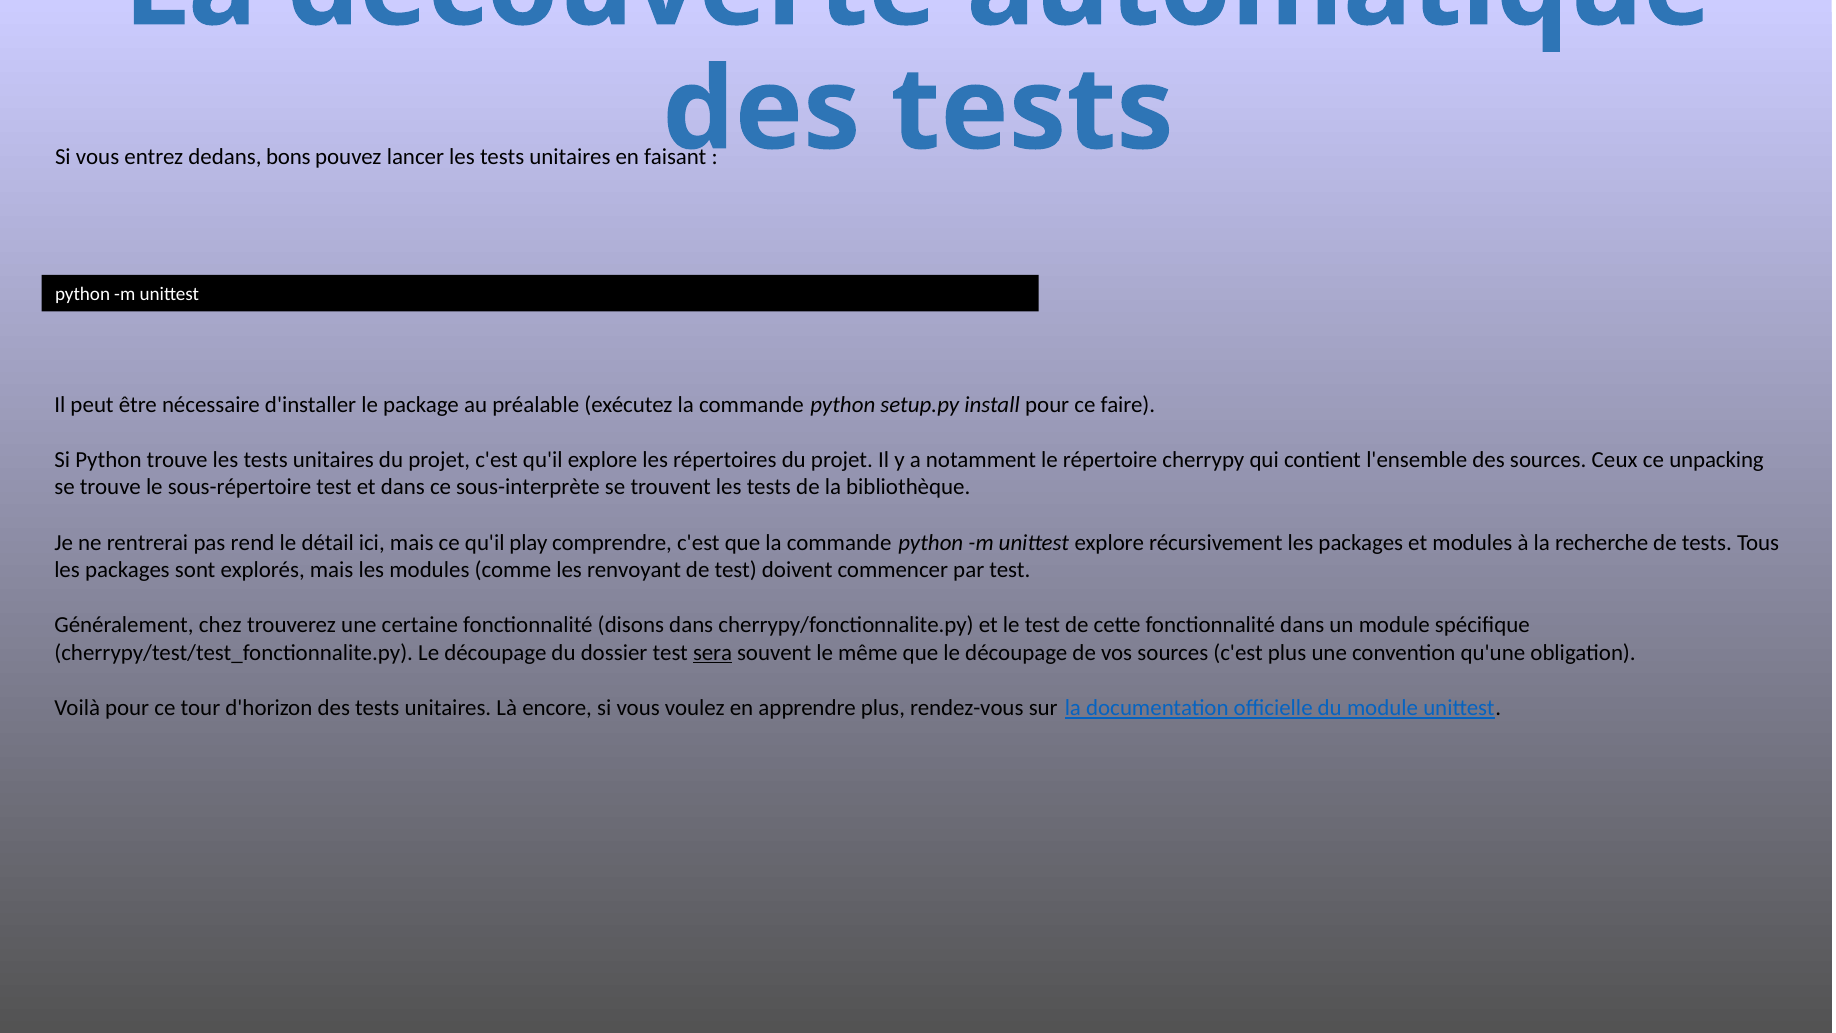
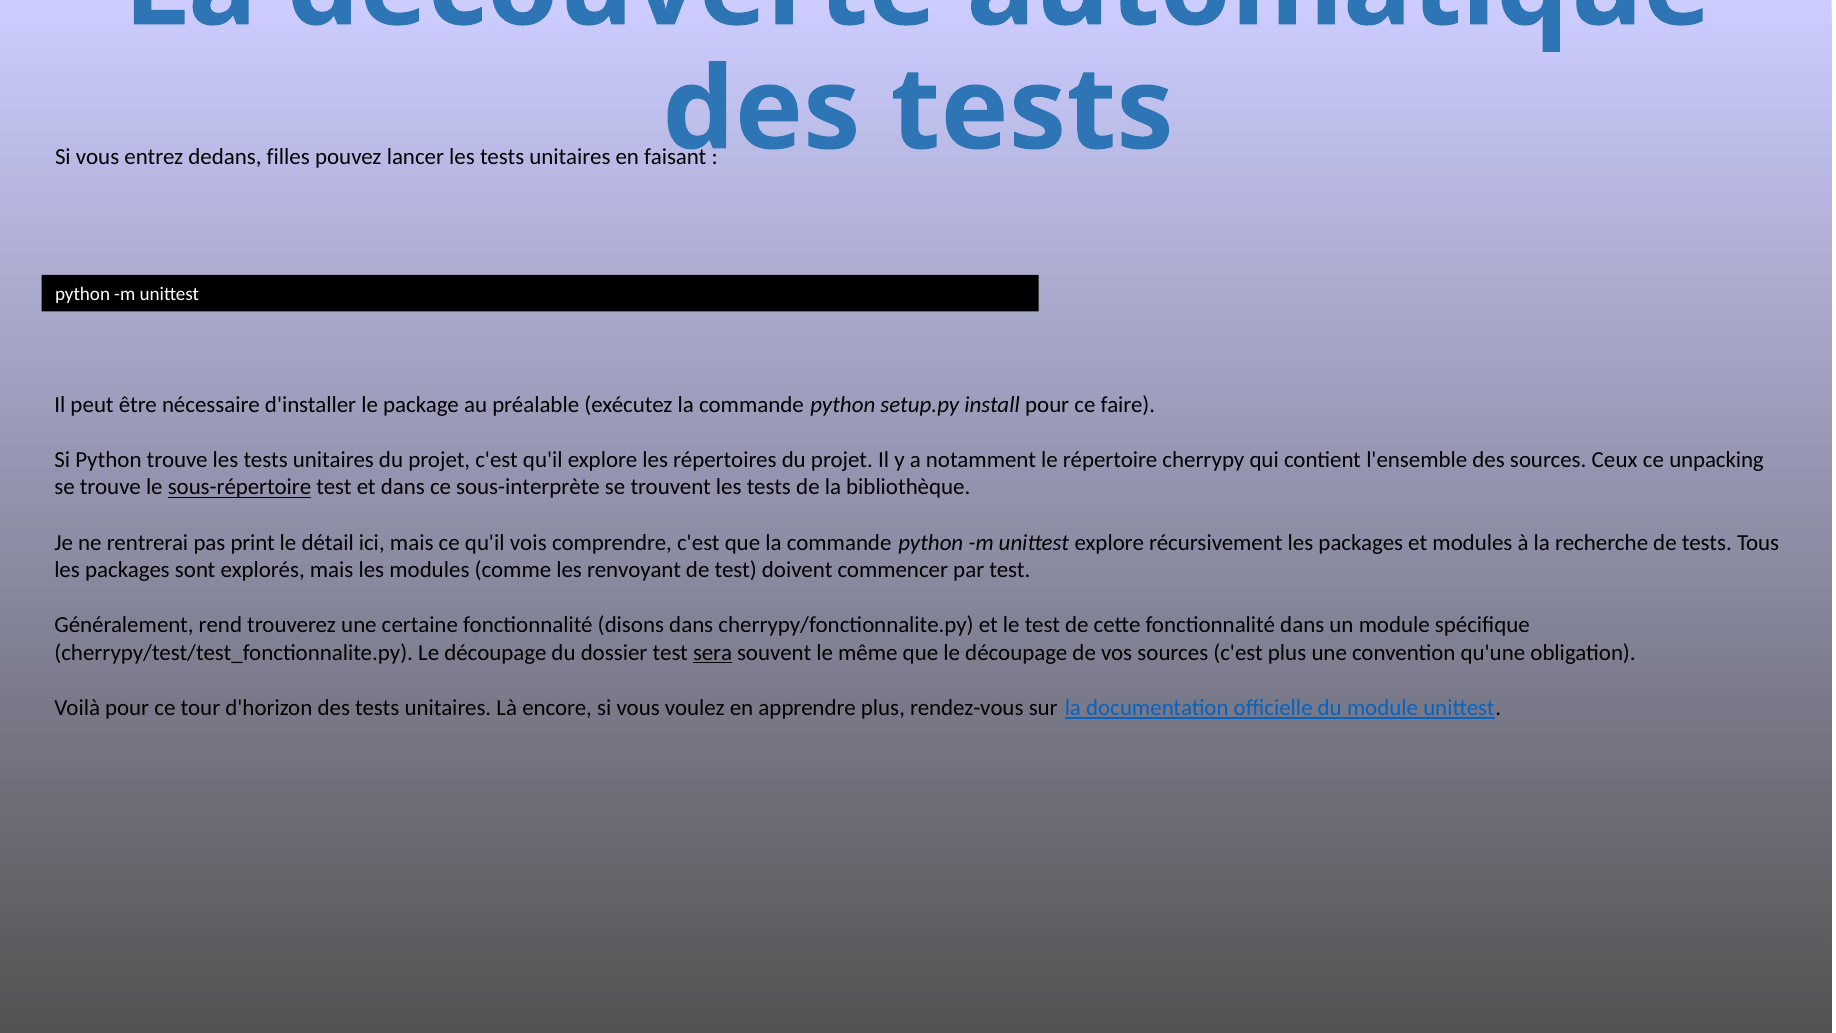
bons: bons -> filles (288, 157)
sous-répertoire underline: none -> present (240, 487)
rend: rend -> print (253, 542)
play: play -> vois (528, 542)
chez: chez -> rend (220, 625)
